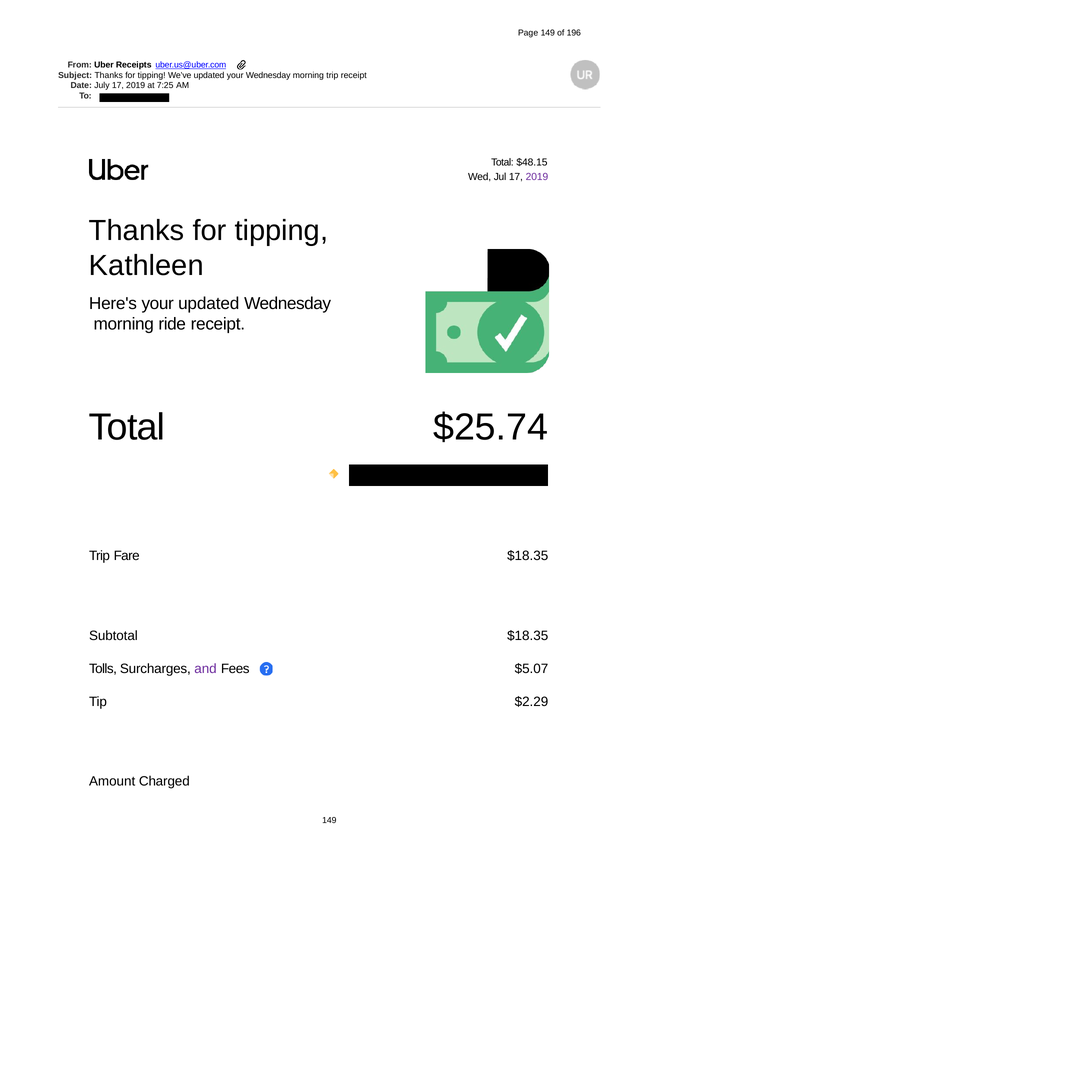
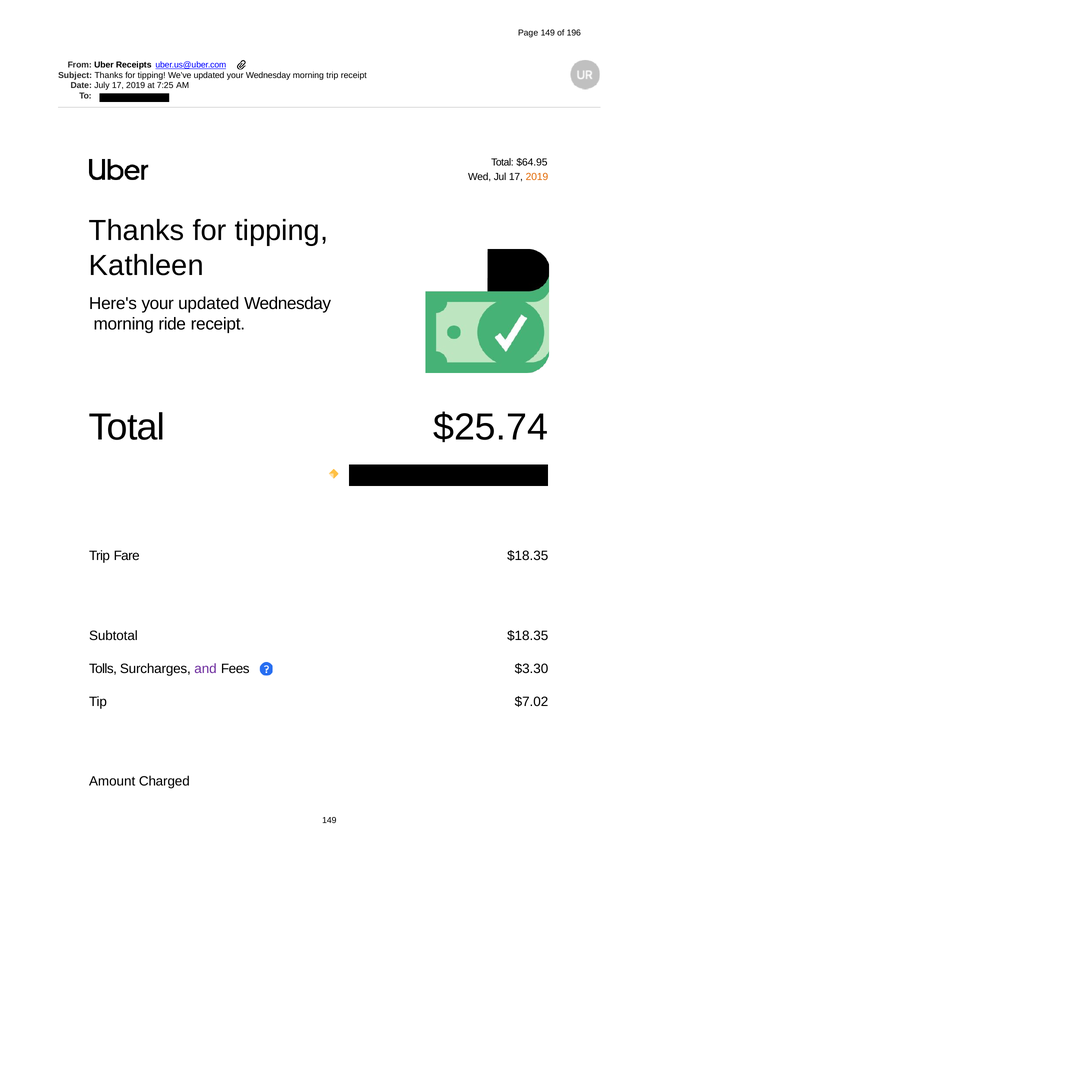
$48.15: $48.15 -> $64.95 (532, 162)
2019 colour: purple -> orange (537, 177)
$5.07: $5.07 -> $3.30 (531, 669)
$2.29: $2.29 -> $7.02 (531, 702)
